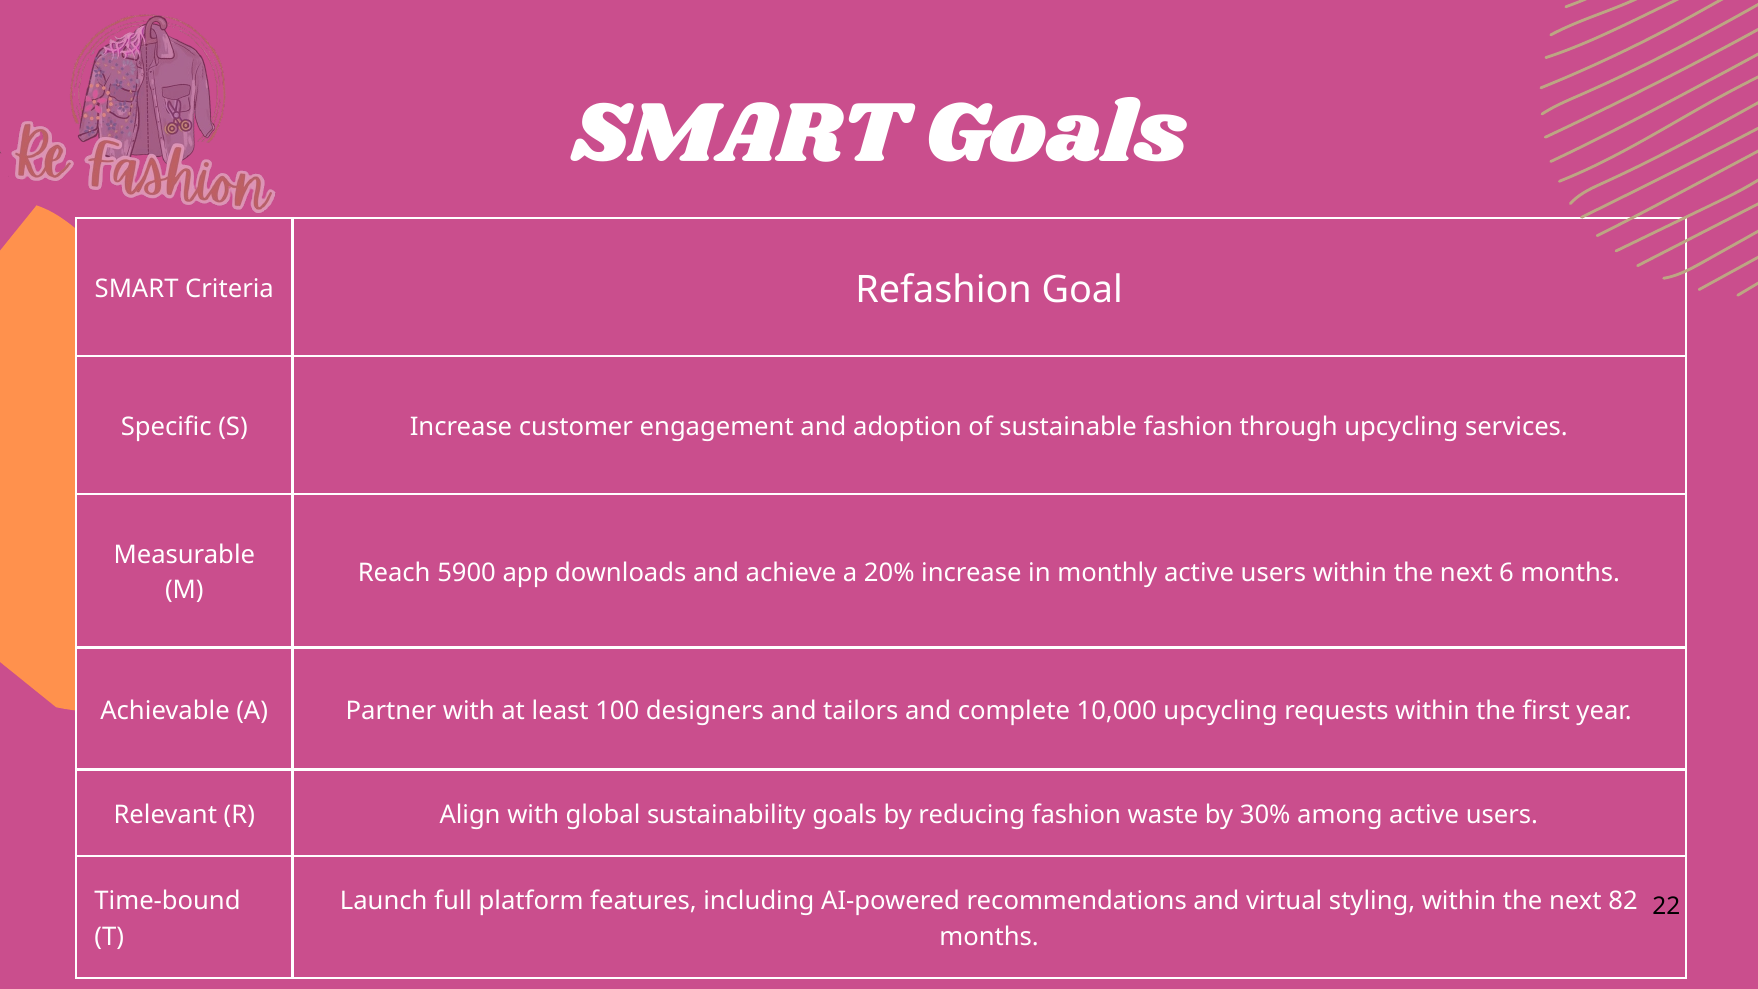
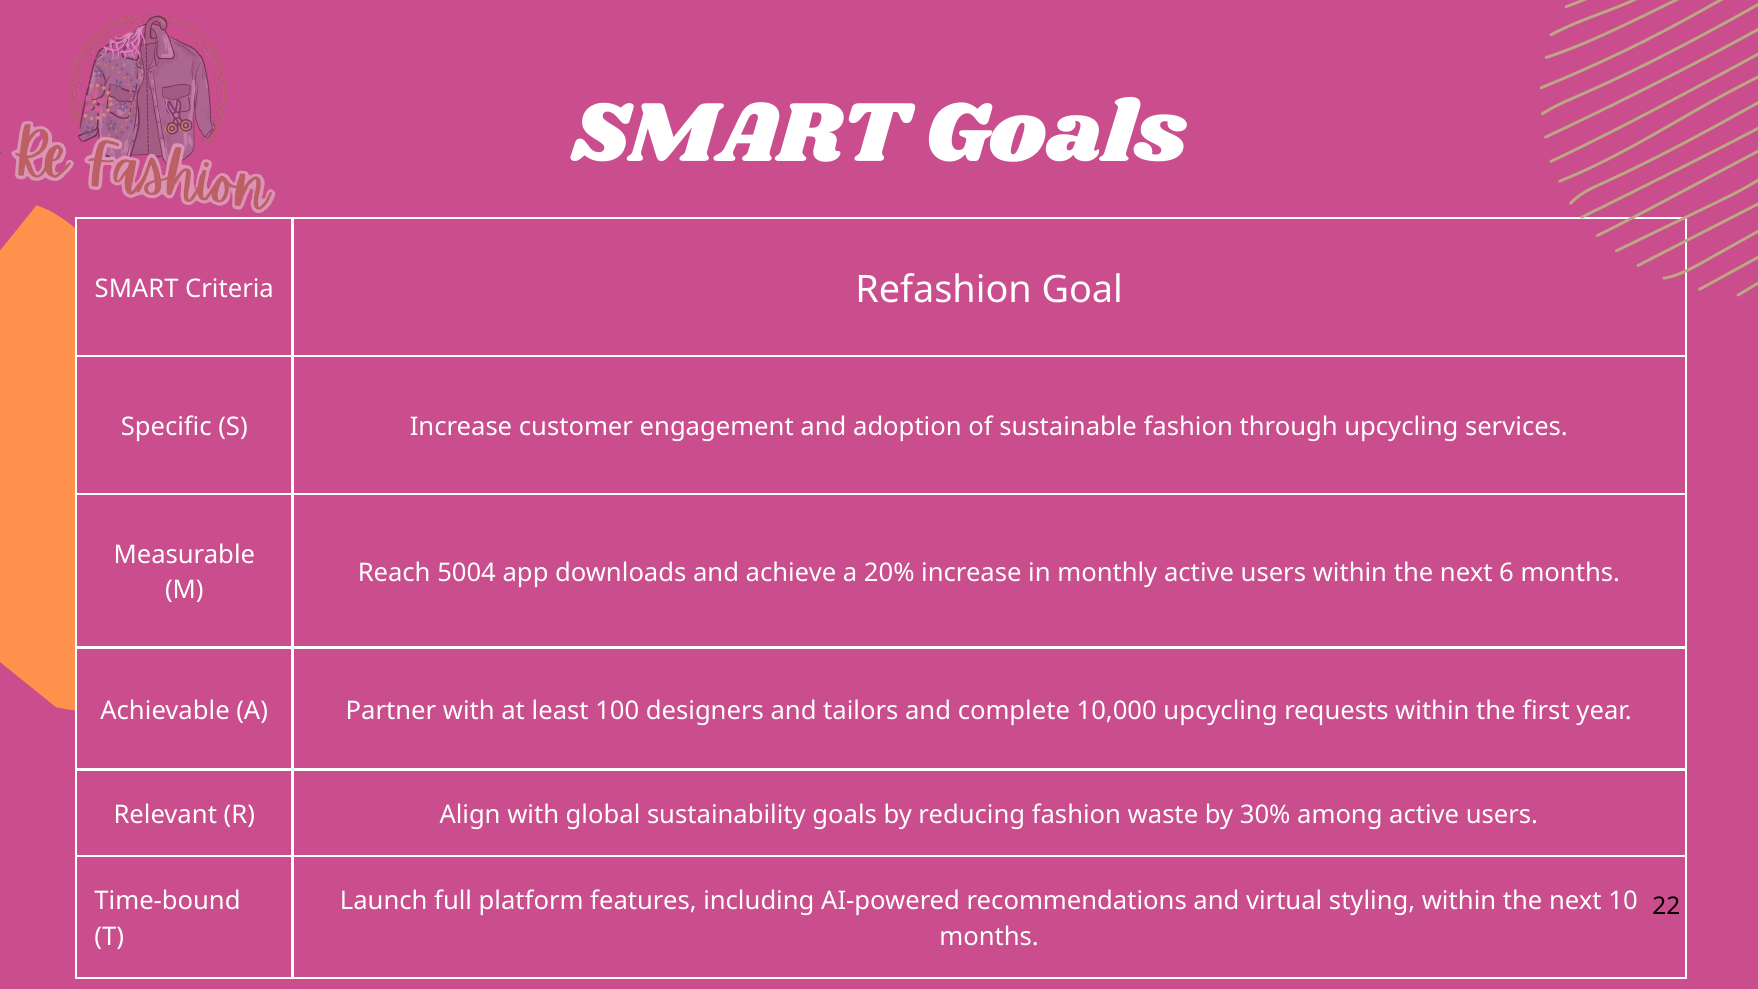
5900: 5900 -> 5004 (467, 573)
82: 82 -> 10 (1623, 901)
